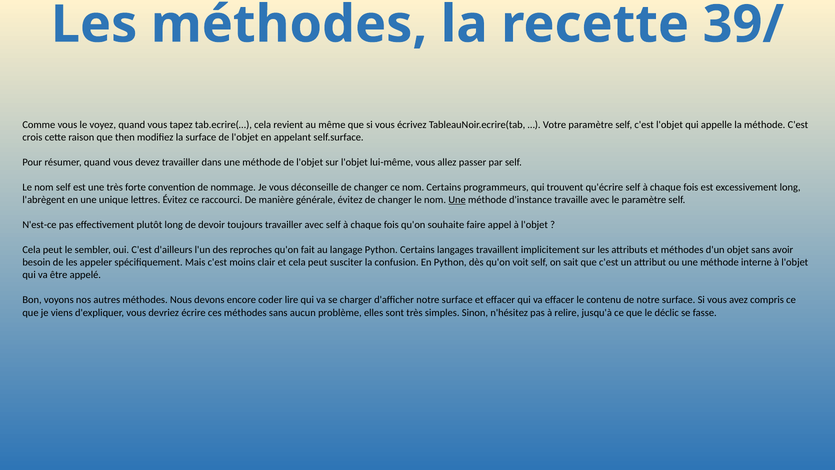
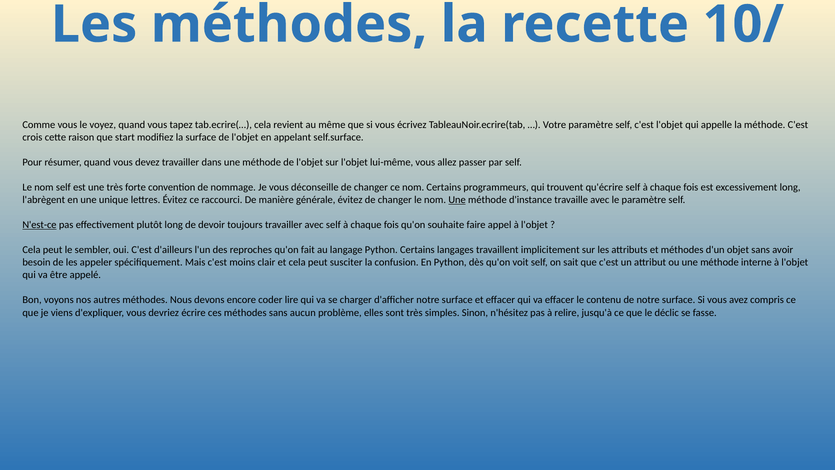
39/: 39/ -> 10/ (743, 24)
then: then -> start (125, 137)
N'est-ce underline: none -> present (39, 225)
